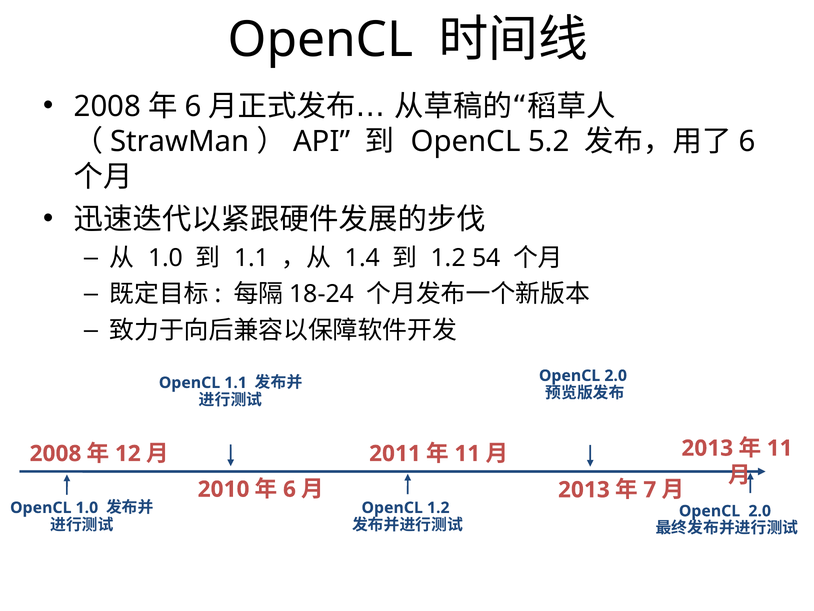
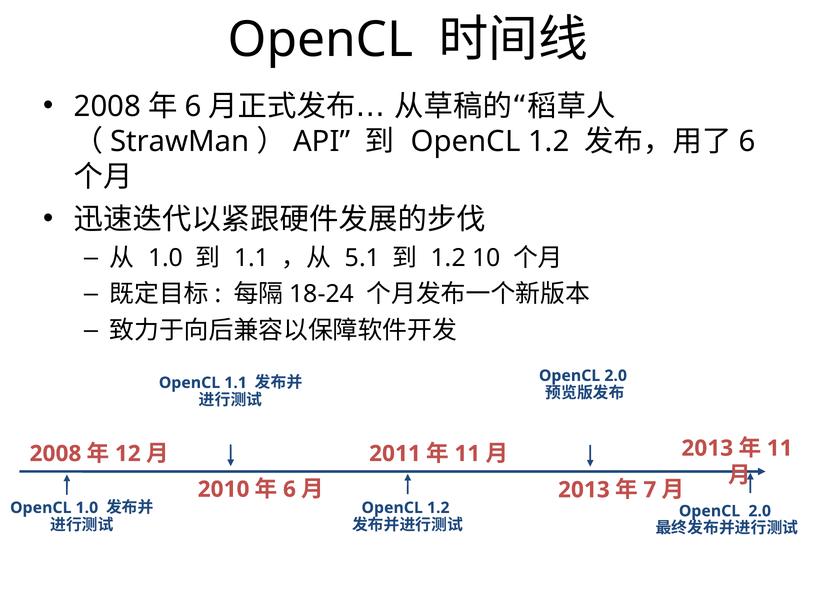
5.2: 5.2 -> 1.2 (549, 142)
1.4: 1.4 -> 5.1 (362, 258)
54: 54 -> 10 (486, 258)
